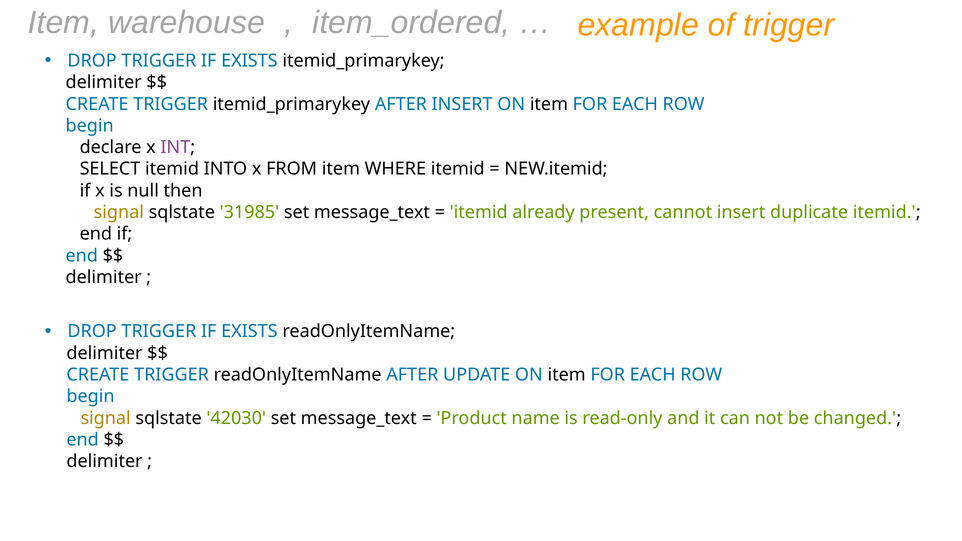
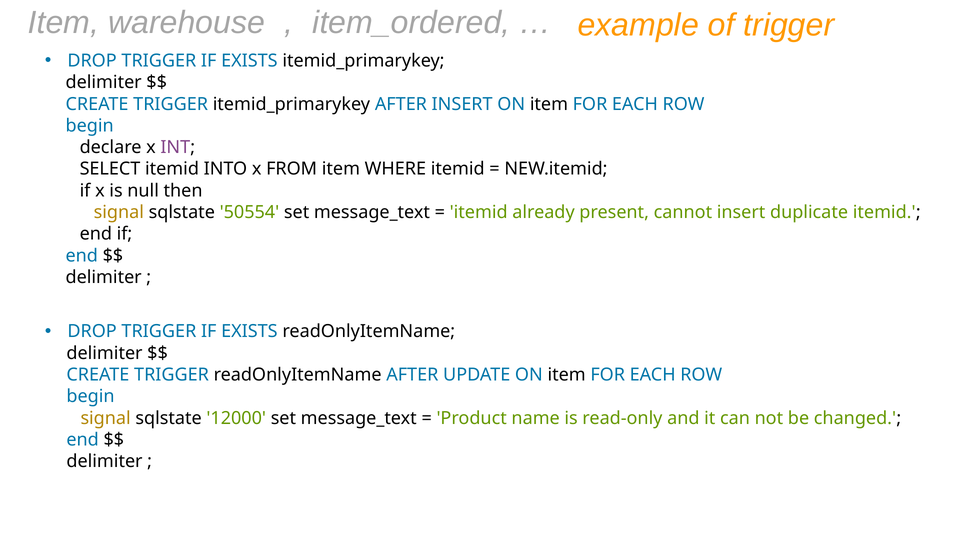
31985: 31985 -> 50554 (249, 212)
42030: 42030 -> 12000 (236, 418)
